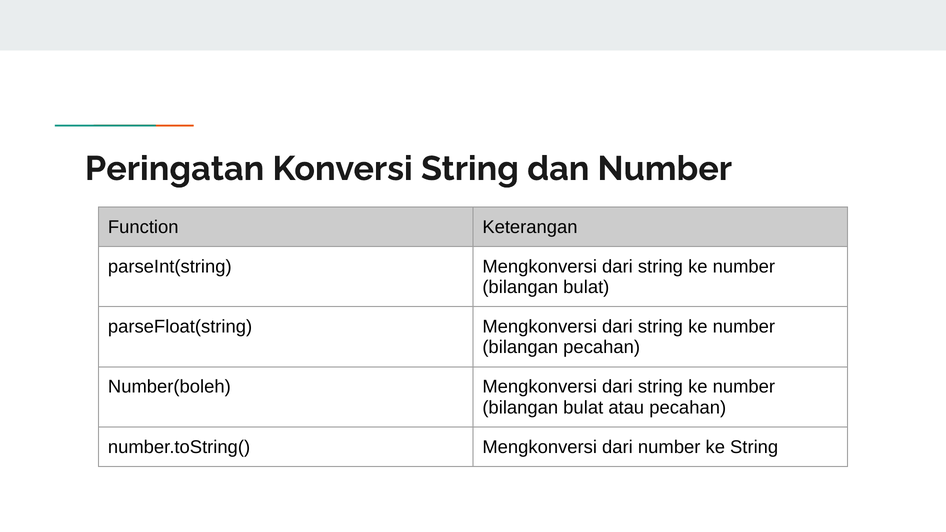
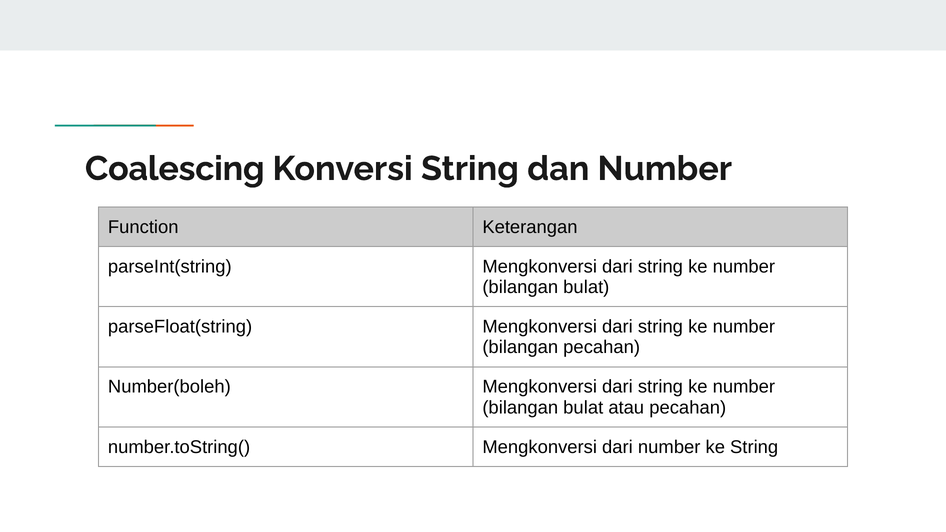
Peringatan: Peringatan -> Coalescing (175, 169)
